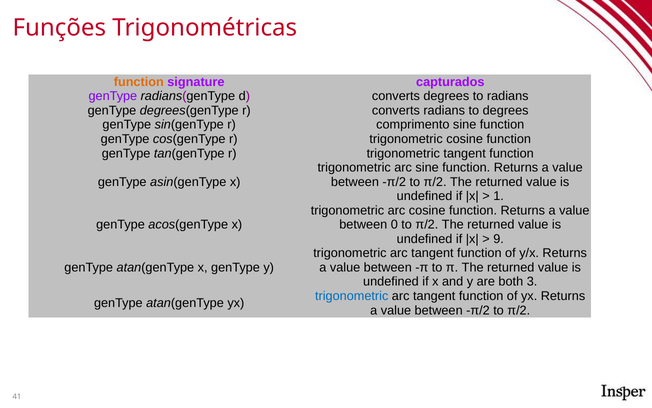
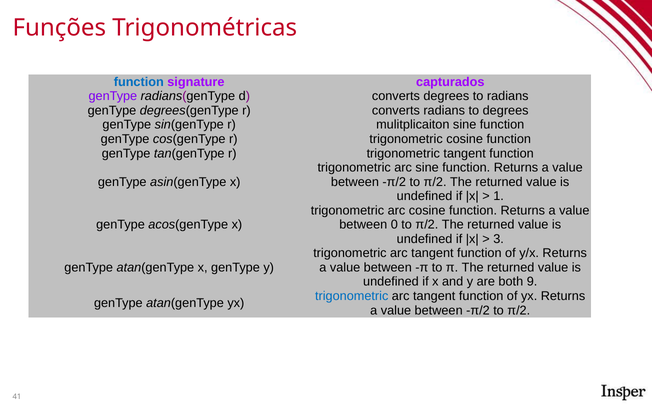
function colour: orange -> blue (139, 82)
comprimento: comprimento -> mulitplicaiton (413, 125)
9: 9 -> 3 (499, 239)
3: 3 -> 9 (532, 281)
